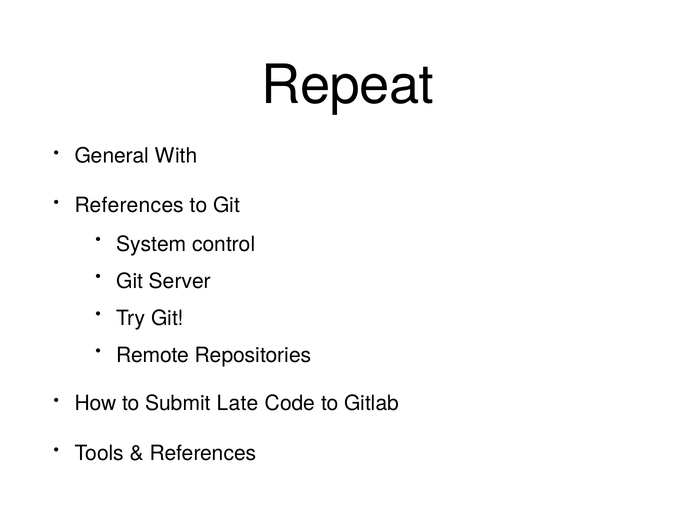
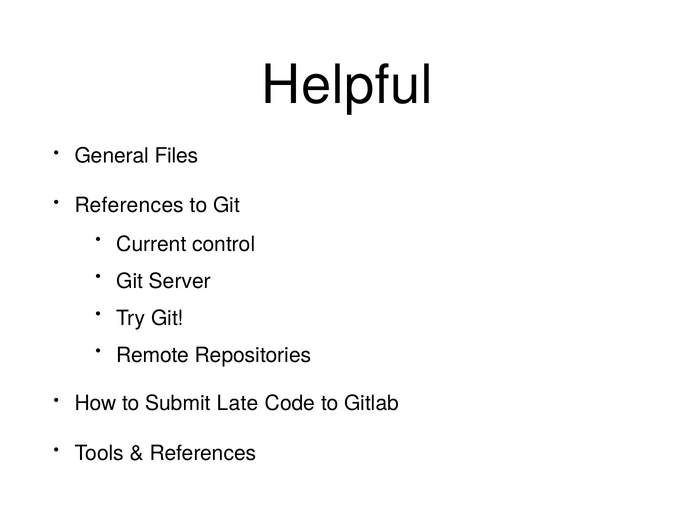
Repeat: Repeat -> Helpful (347, 85)
With: With -> Files (177, 156)
System: System -> Current (151, 244)
